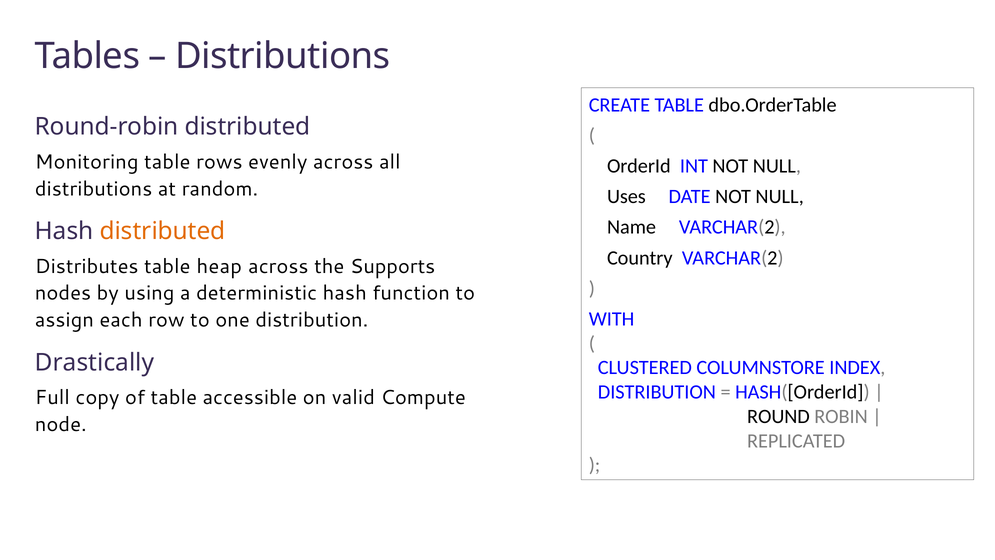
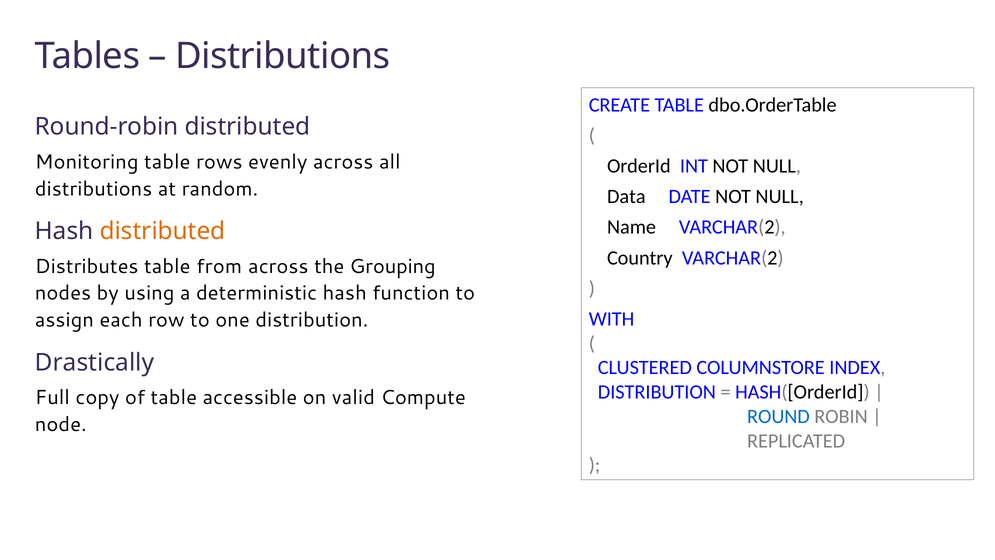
Uses: Uses -> Data (626, 197)
heap: heap -> from (219, 266)
Supports: Supports -> Grouping (393, 266)
ROUND colour: black -> blue (778, 416)
